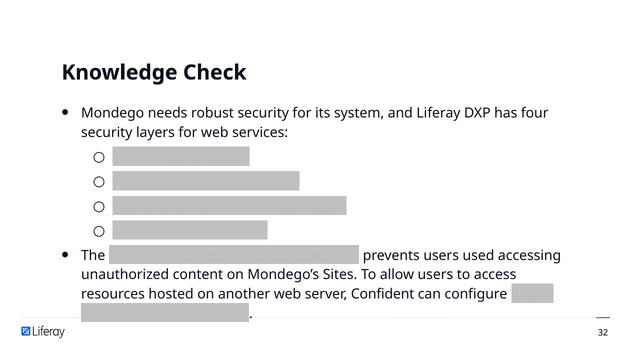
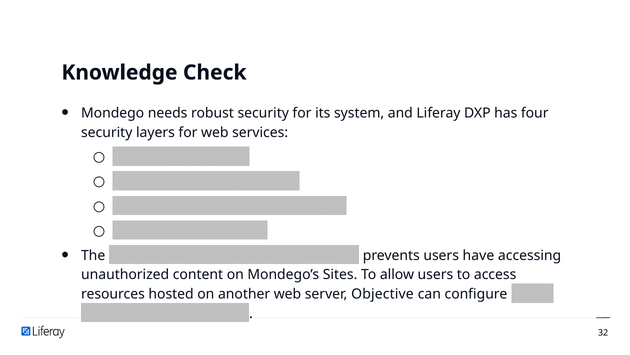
used: used -> have (478, 255)
Confident: Confident -> Objective (382, 294)
